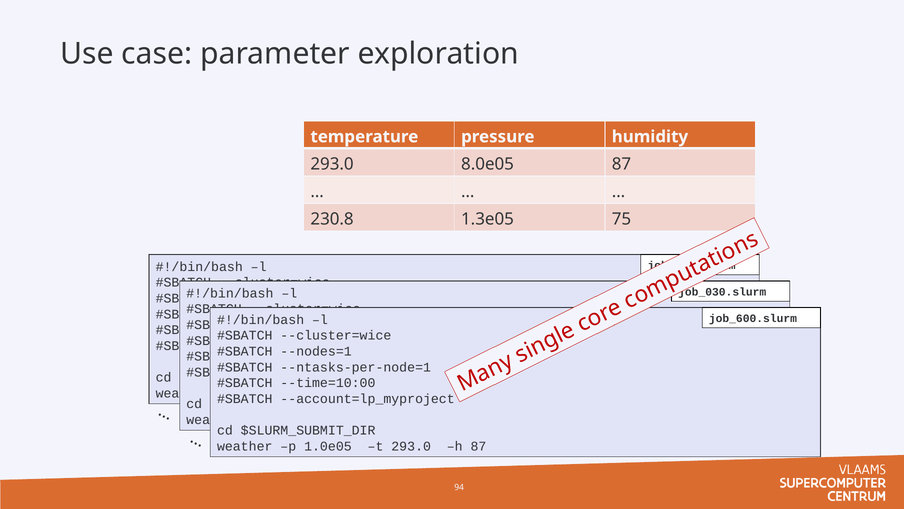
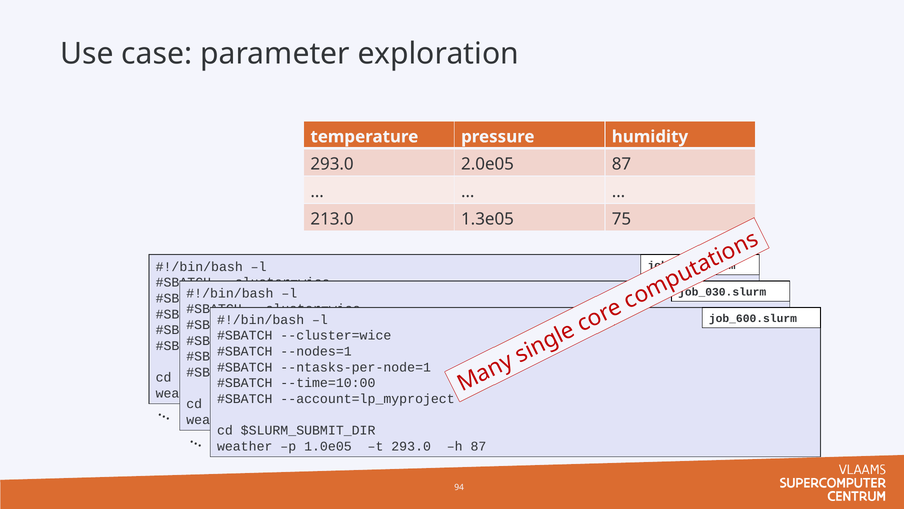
8.0e05: 8.0e05 -> 2.0e05 (488, 164)
230.8: 230.8 -> 213.0 (332, 219)
